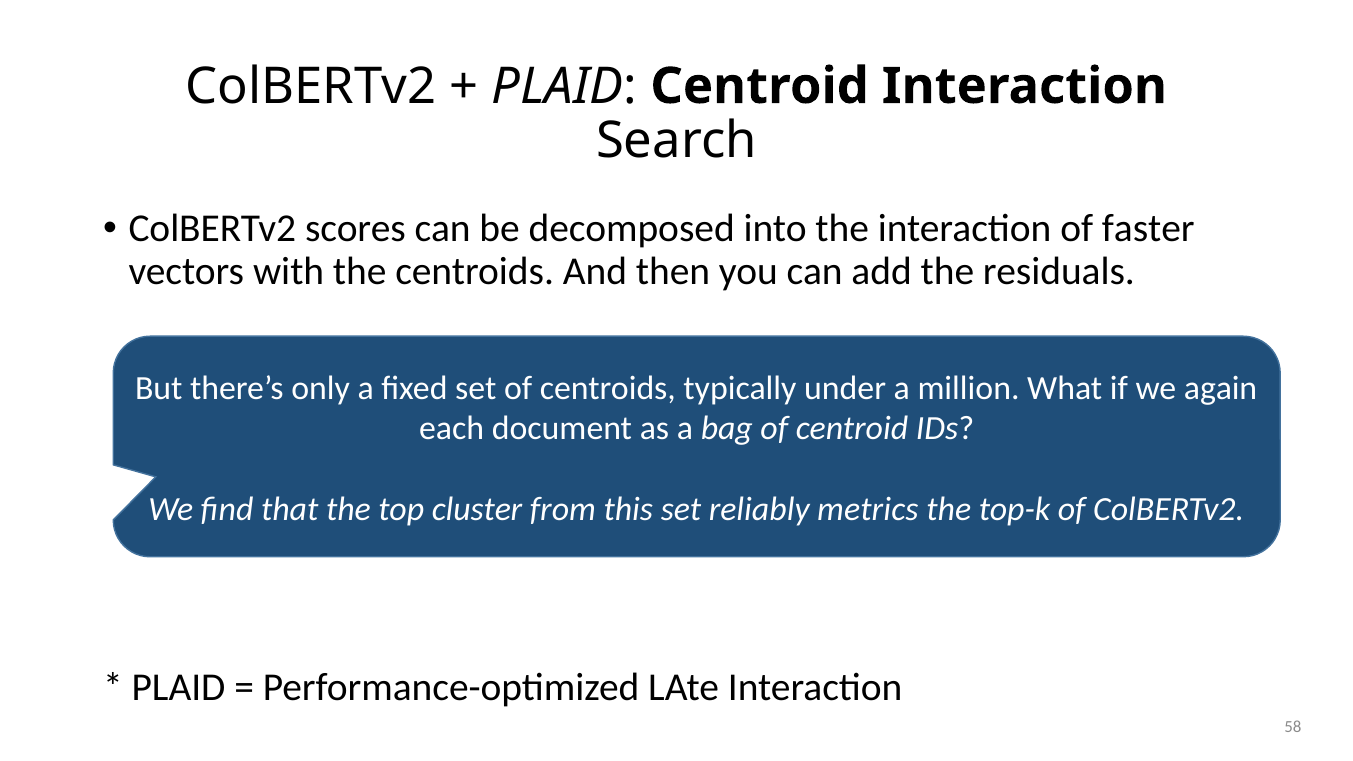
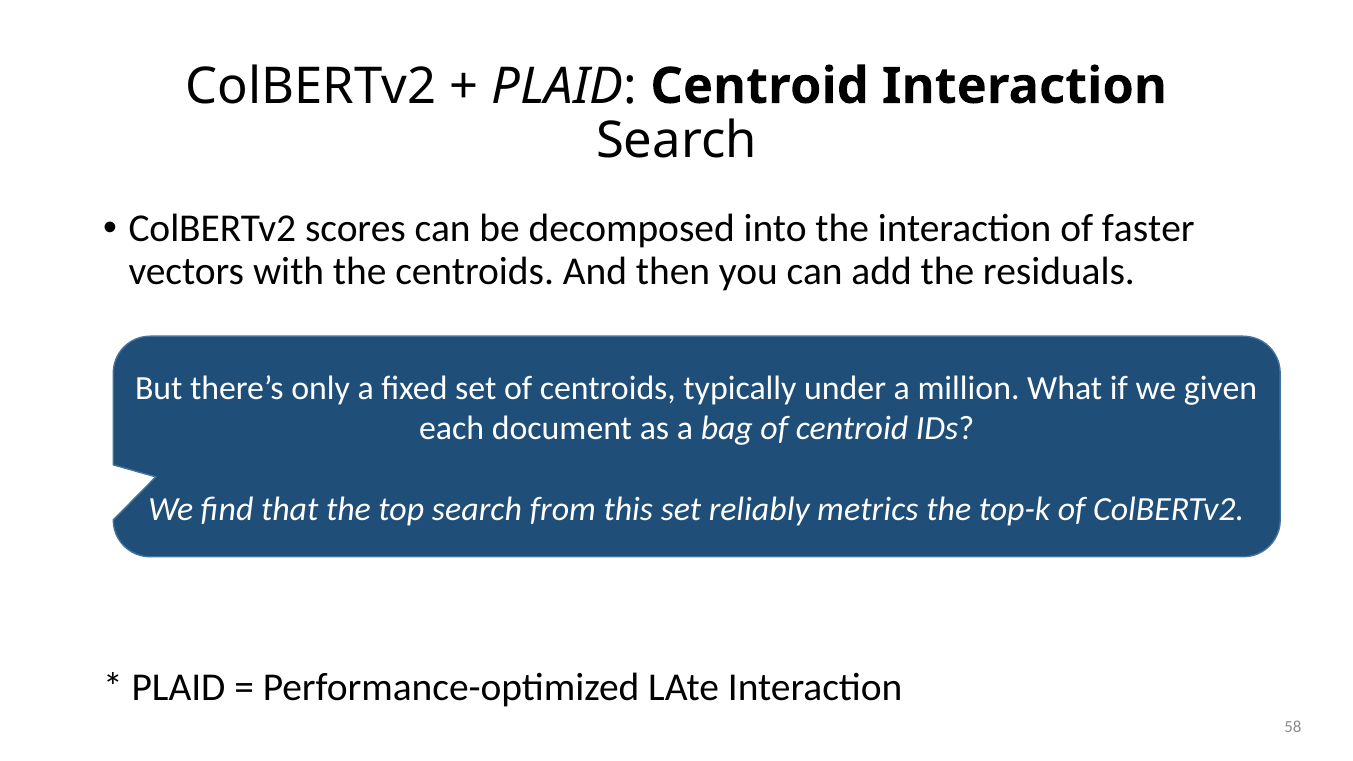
again: again -> given (1221, 388)
top cluster: cluster -> search (477, 510)
